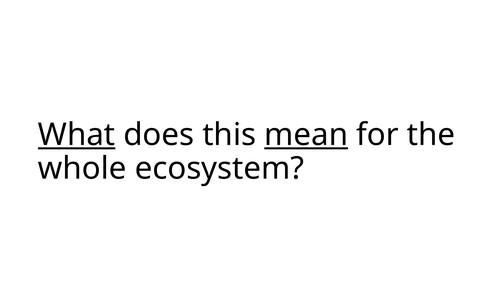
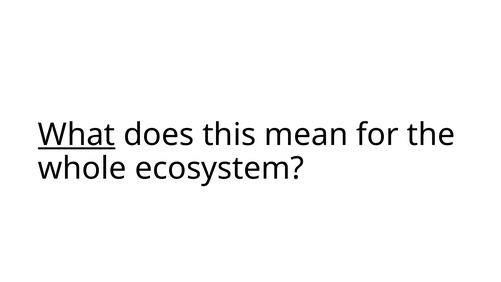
mean underline: present -> none (306, 135)
